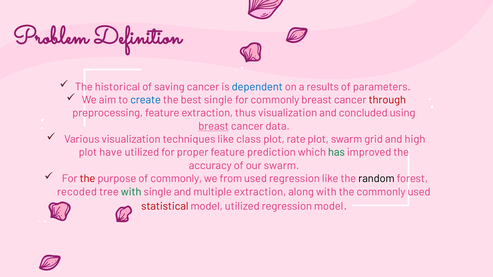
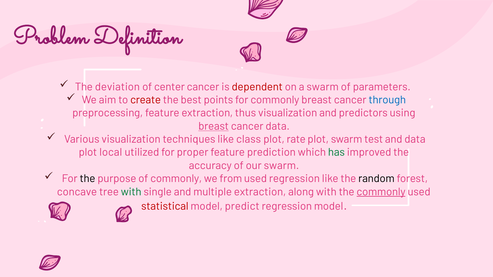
historical: historical -> deviation (117, 87)
saving: saving -> center (169, 87)
dependent colour: blue -> red (257, 87)
a results: results -> swarm (323, 87)
create colour: blue -> red (146, 100)
best single: single -> points (218, 100)
through colour: red -> blue (387, 100)
concluded: concluded -> predictors (363, 113)
grid: grid -> test (374, 139)
and high: high -> data (415, 139)
have: have -> local (111, 153)
the colour: red -> black (88, 179)
recoded: recoded -> concave (77, 192)
commonly underline: none -> present (381, 192)
model utilized: utilized -> predict (242, 206)
